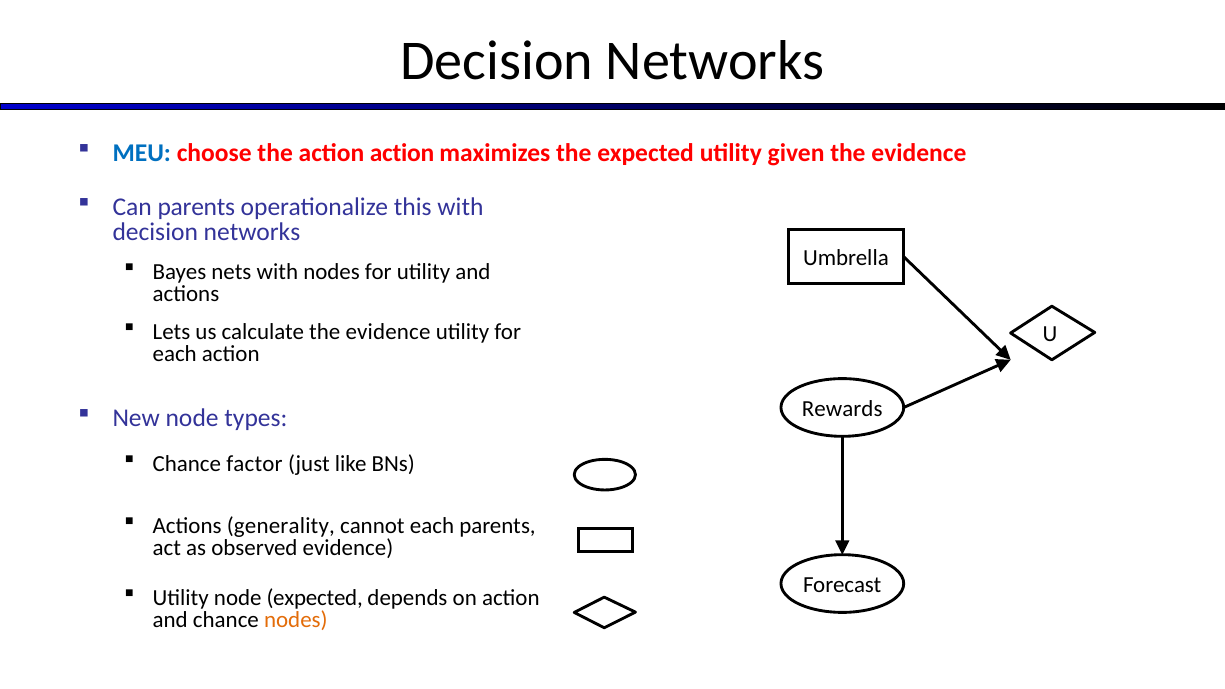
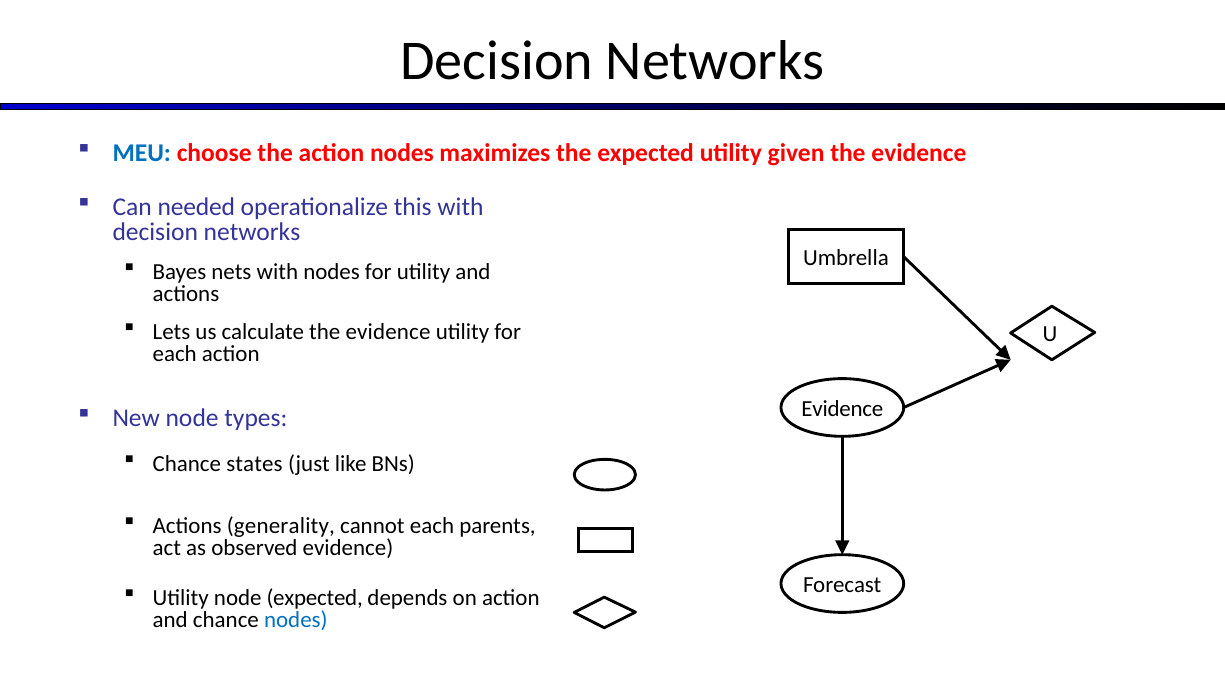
action action: action -> nodes (402, 154)
Can parents: parents -> needed (196, 207)
Rewards: Rewards -> Evidence (842, 409)
factor: factor -> states (254, 464)
nodes colour: orange -> blue (296, 620)
